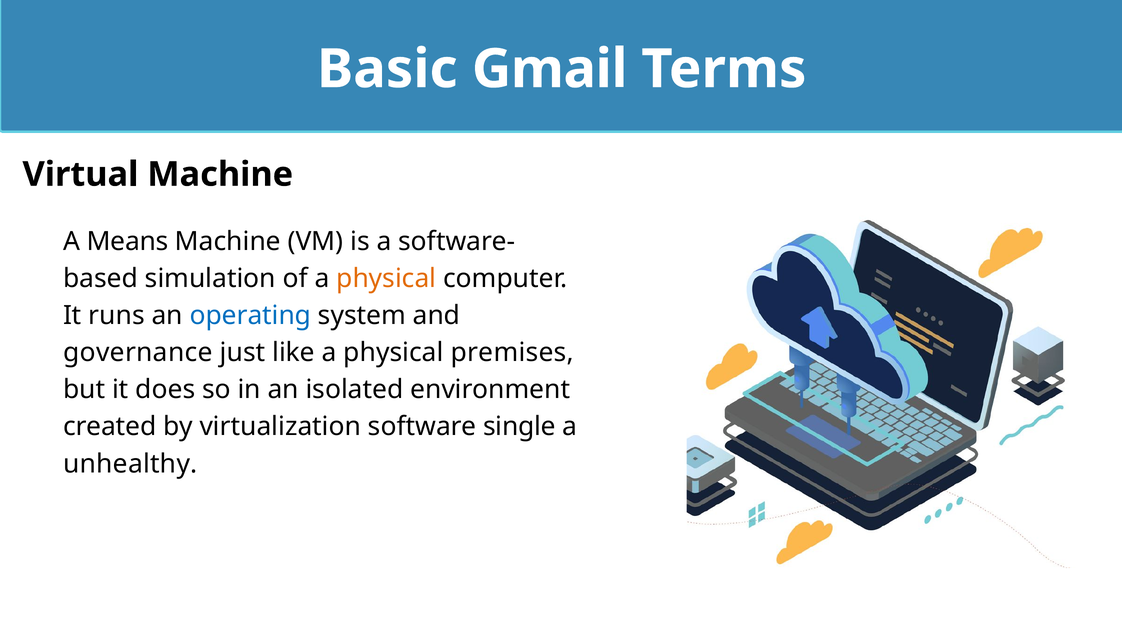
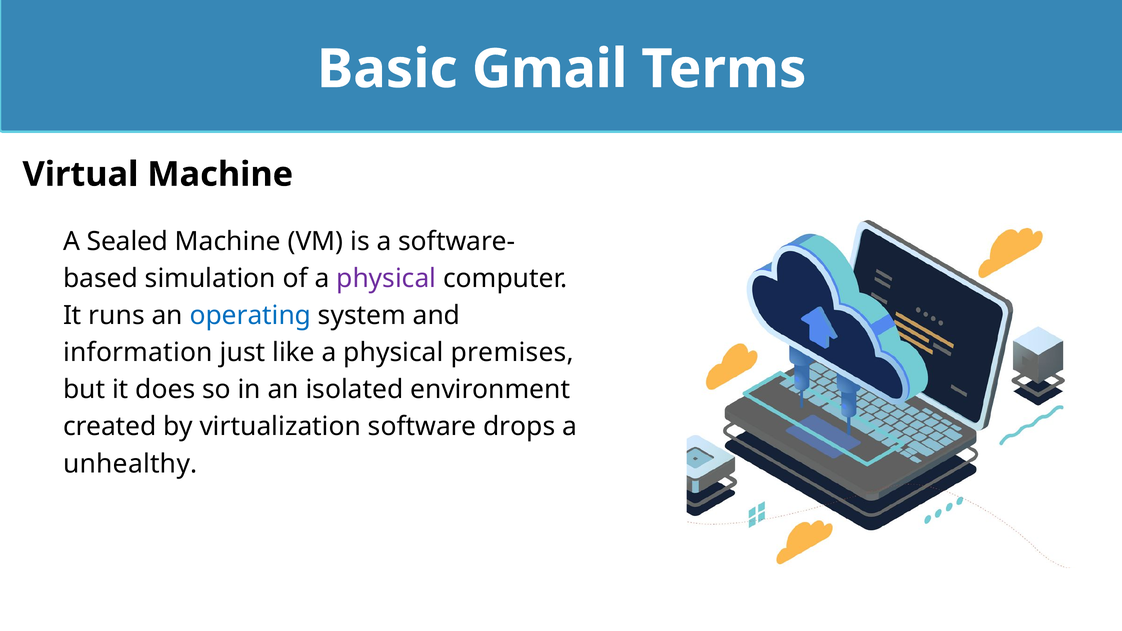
Means: Means -> Sealed (127, 241)
physical colour: orange -> purple (386, 278)
governance: governance -> information (138, 353)
single: single -> drops (519, 427)
